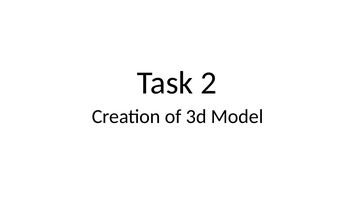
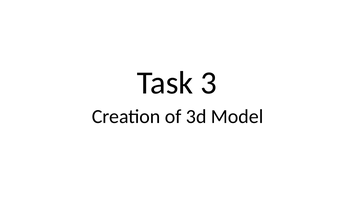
2: 2 -> 3 (209, 83)
